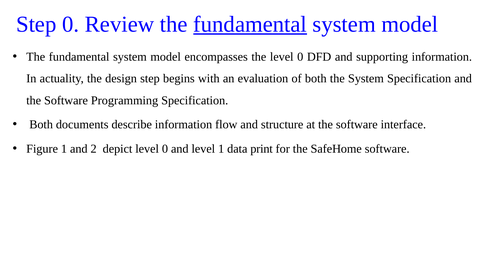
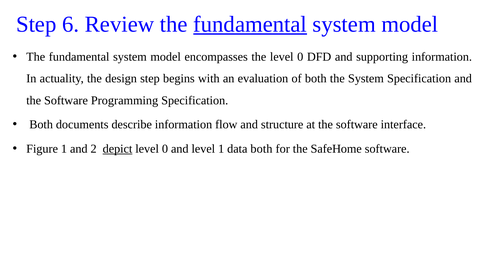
Step 0: 0 -> 6 (71, 24)
depict underline: none -> present (118, 149)
data print: print -> both (261, 149)
